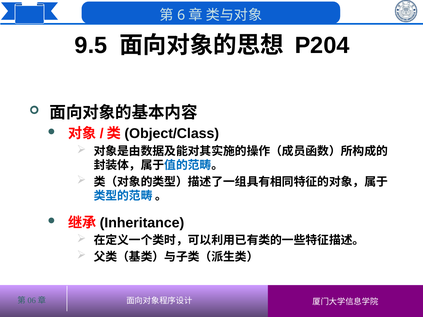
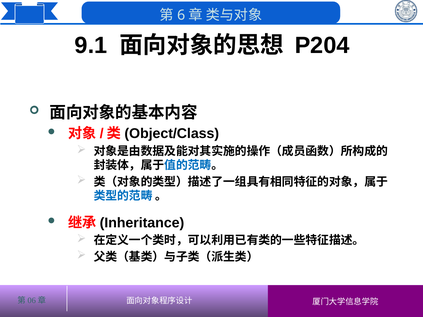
9.5: 9.5 -> 9.1 (91, 46)
